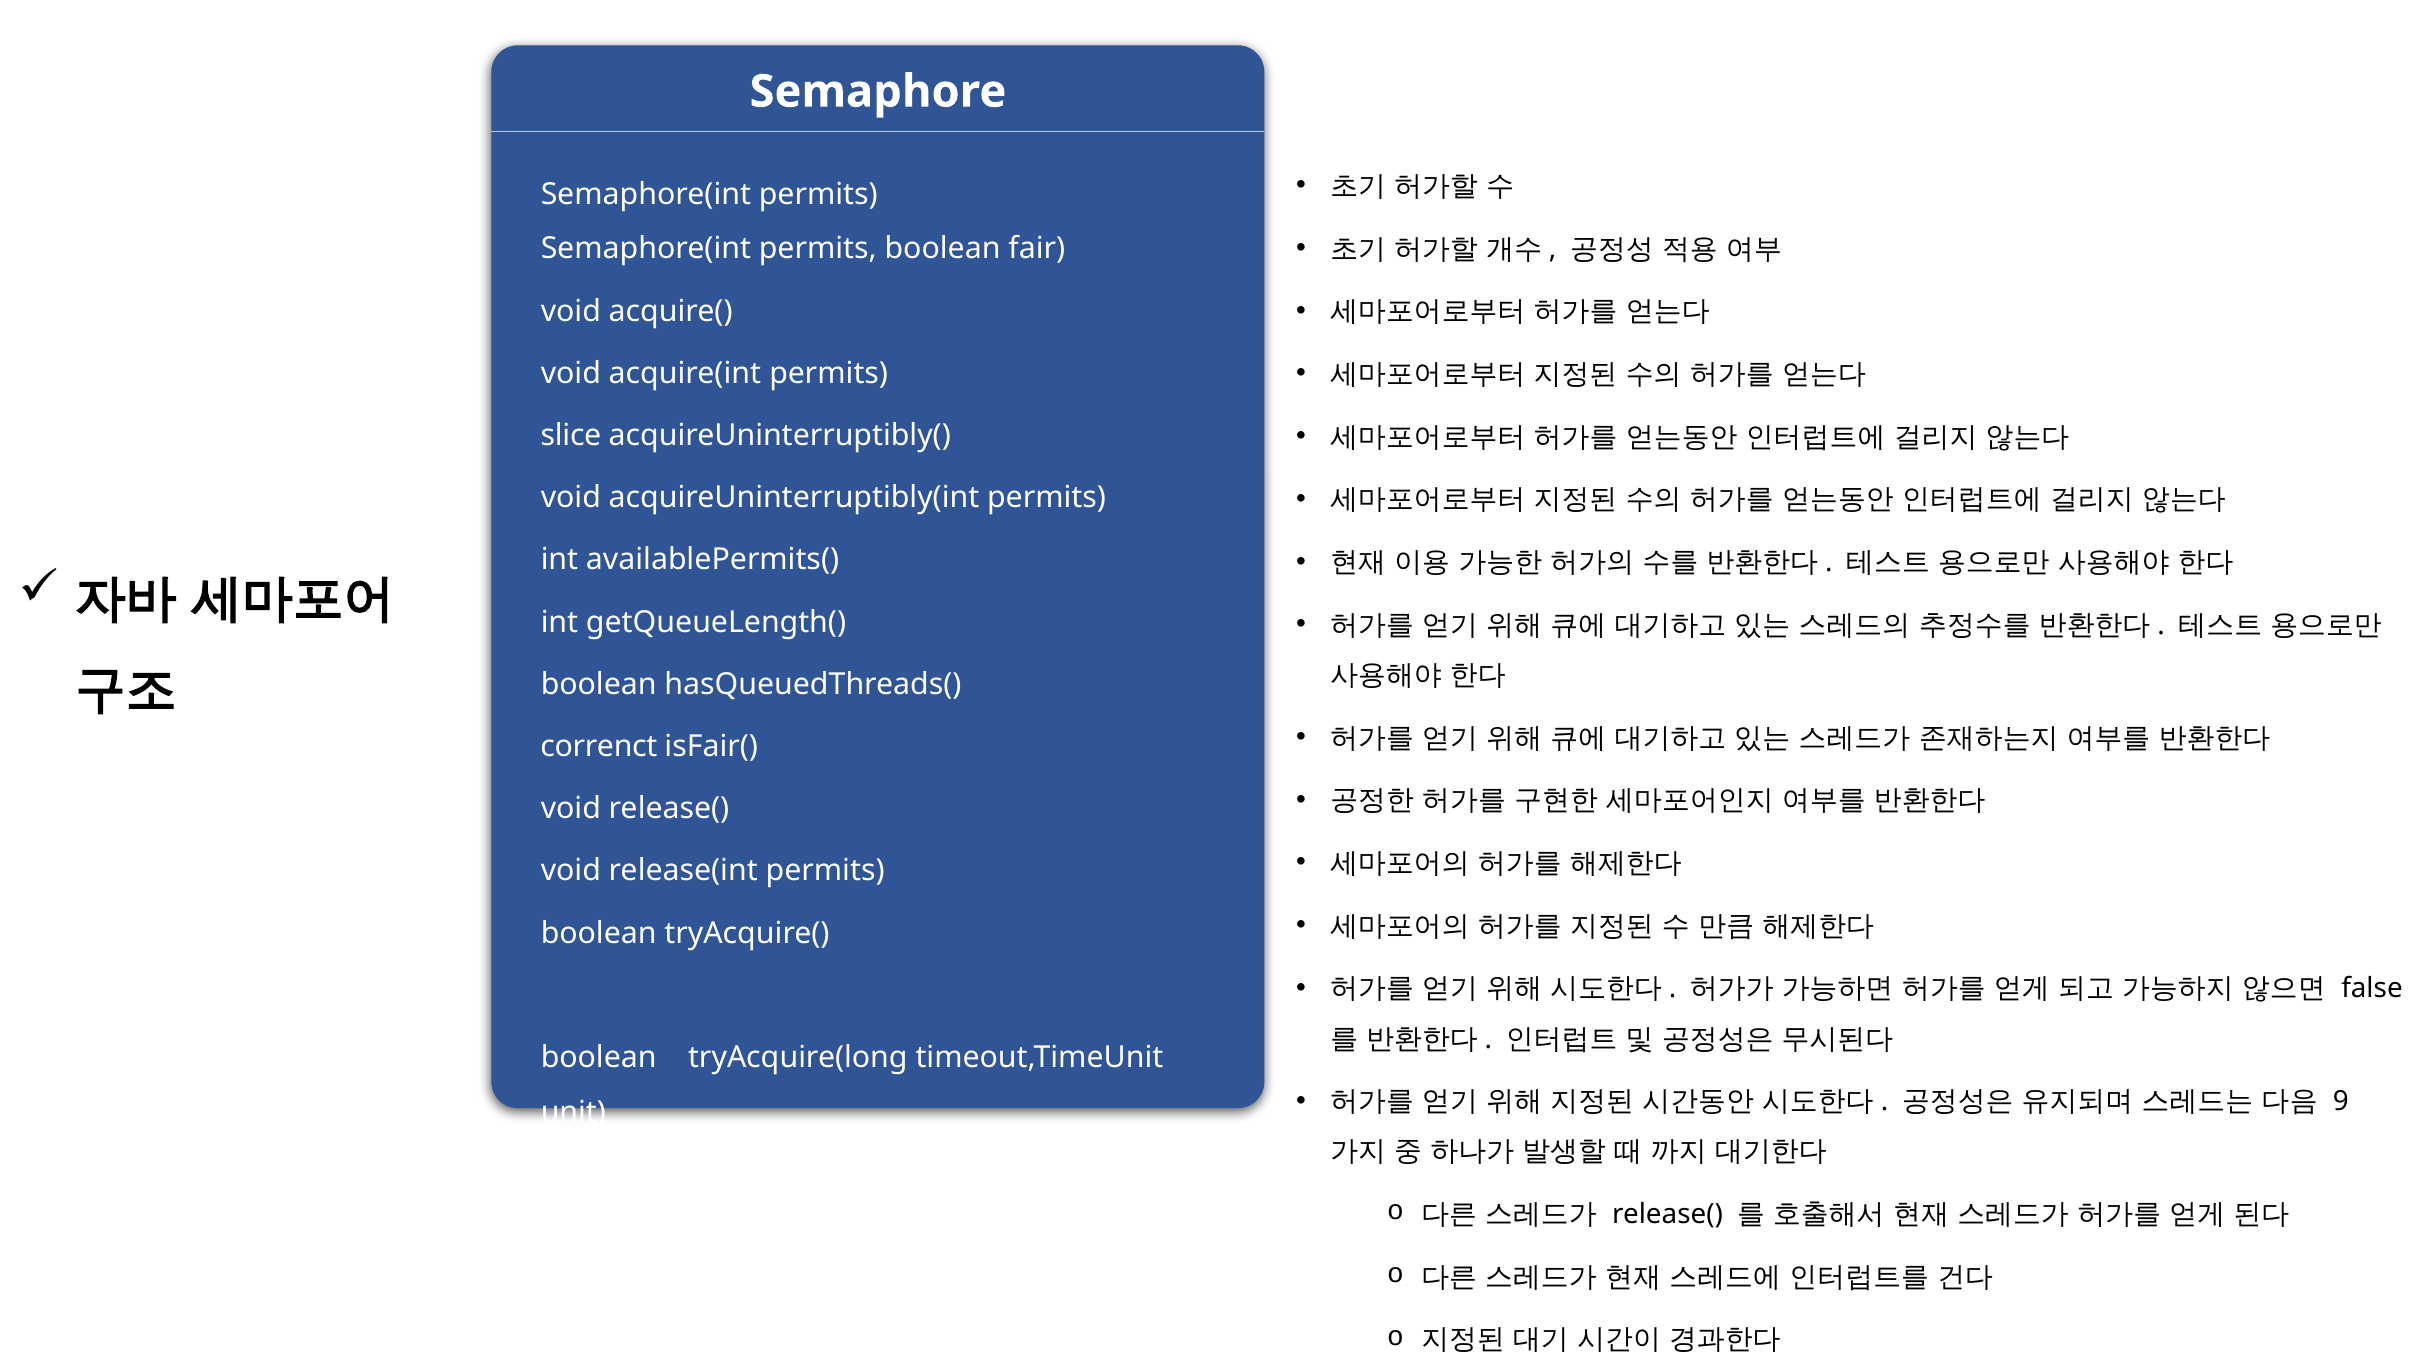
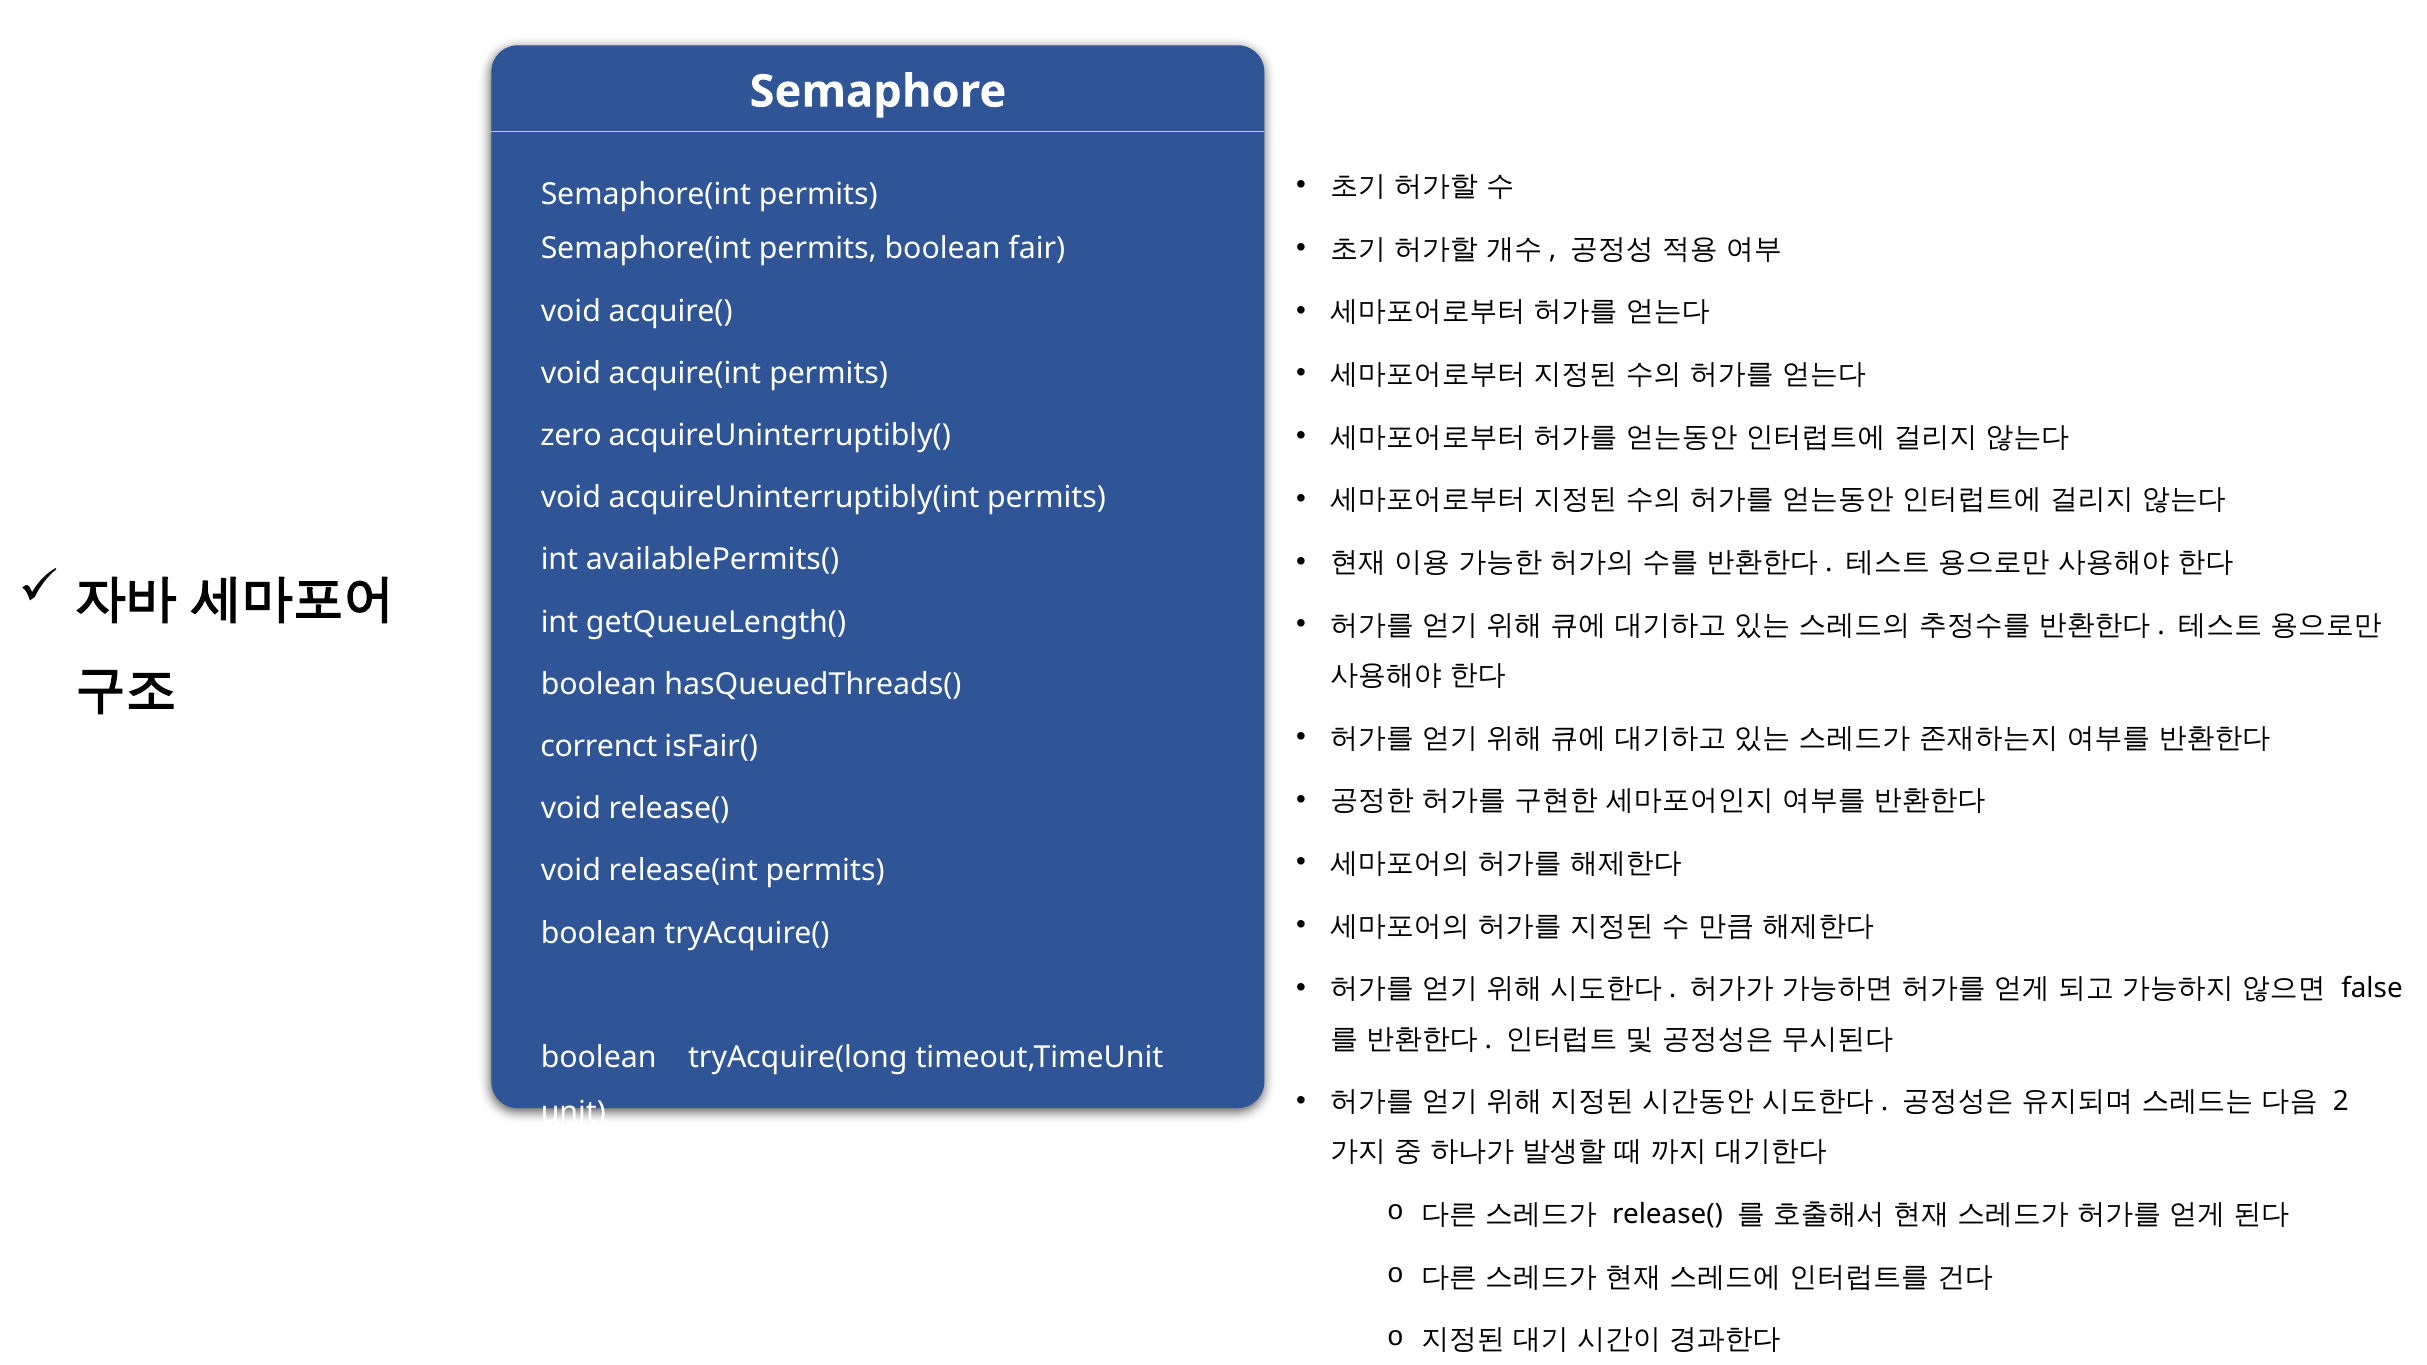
slice: slice -> zero (571, 436)
9: 9 -> 2 (2341, 1102)
